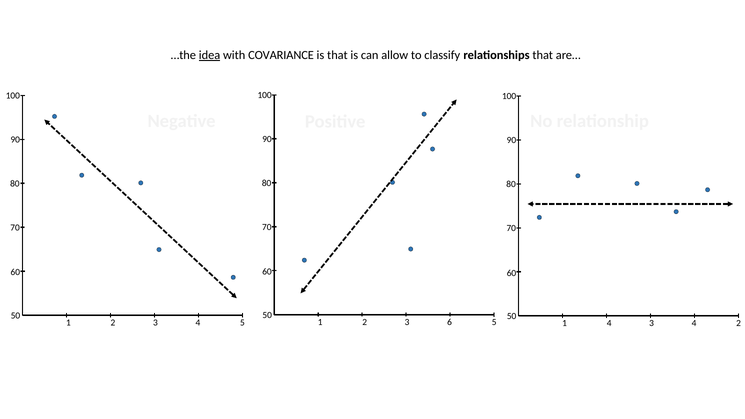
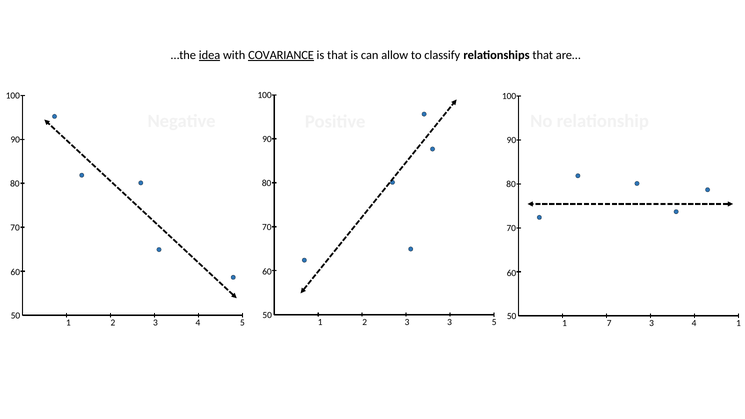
COVARIANCE underline: none -> present (281, 55)
3 6: 6 -> 3 (450, 322)
1 4: 4 -> 7 (609, 323)
4 2: 2 -> 1 (739, 323)
